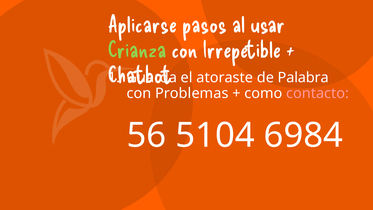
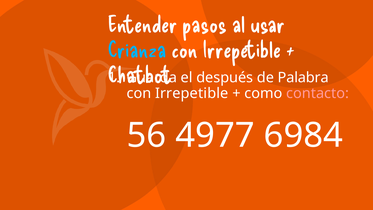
Aplicarse: Aplicarse -> Entender (143, 25)
Crianza colour: light green -> light blue (137, 50)
atoraste: atoraste -> después (225, 78)
Problemas: Problemas -> Irrepetible (192, 93)
5104: 5104 -> 4977 (215, 135)
